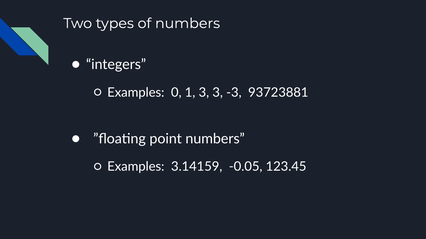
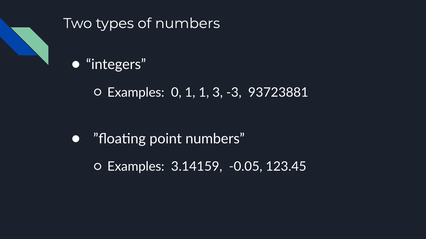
1 3: 3 -> 1 (204, 93)
